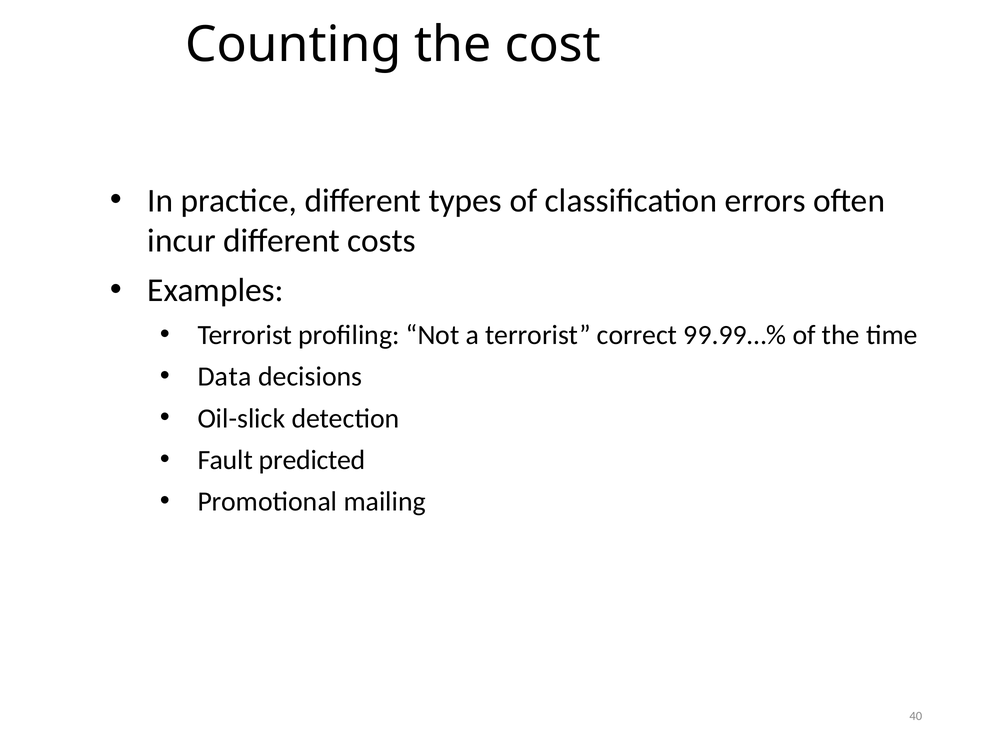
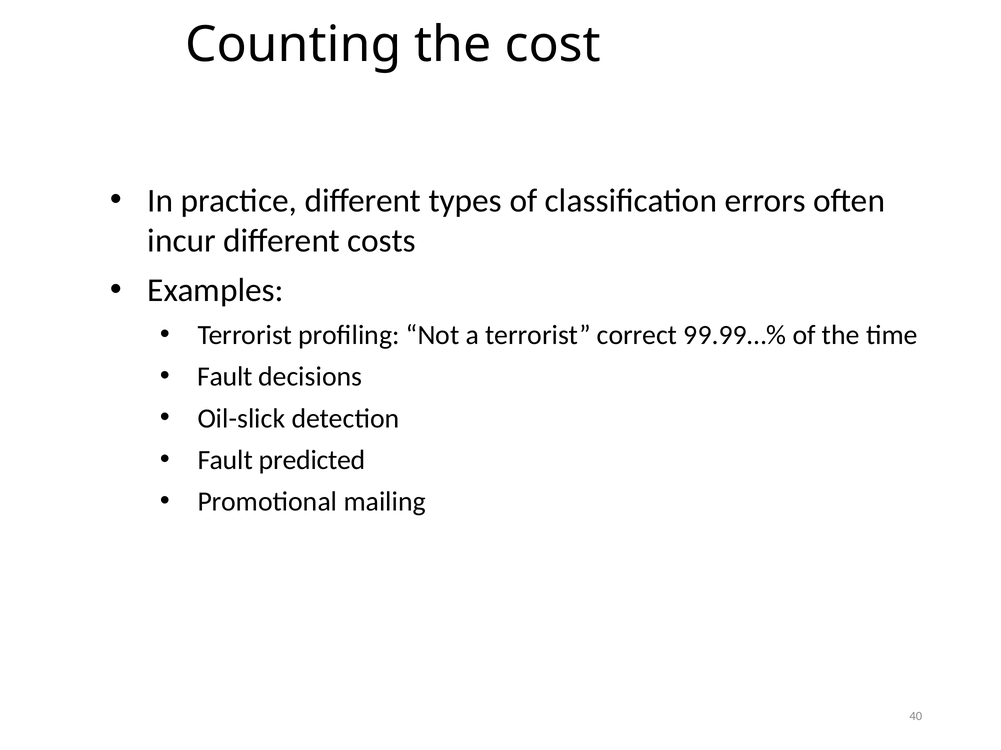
Data: Data -> Fault (225, 377)
